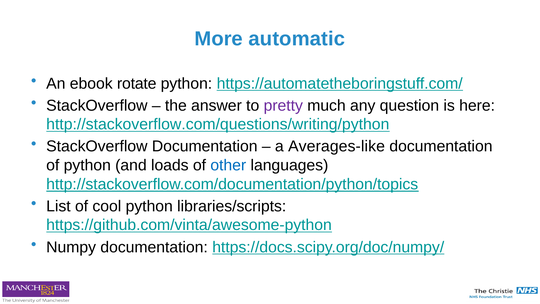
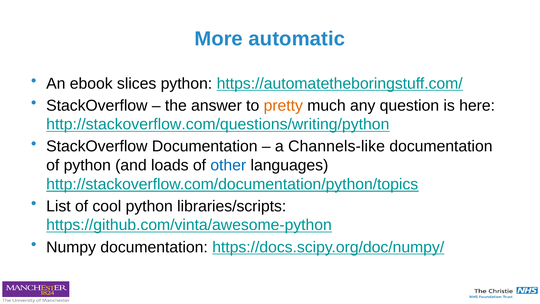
rotate: rotate -> slices (137, 83)
pretty colour: purple -> orange (283, 105)
Averages-like: Averages-like -> Channels-like (337, 146)
